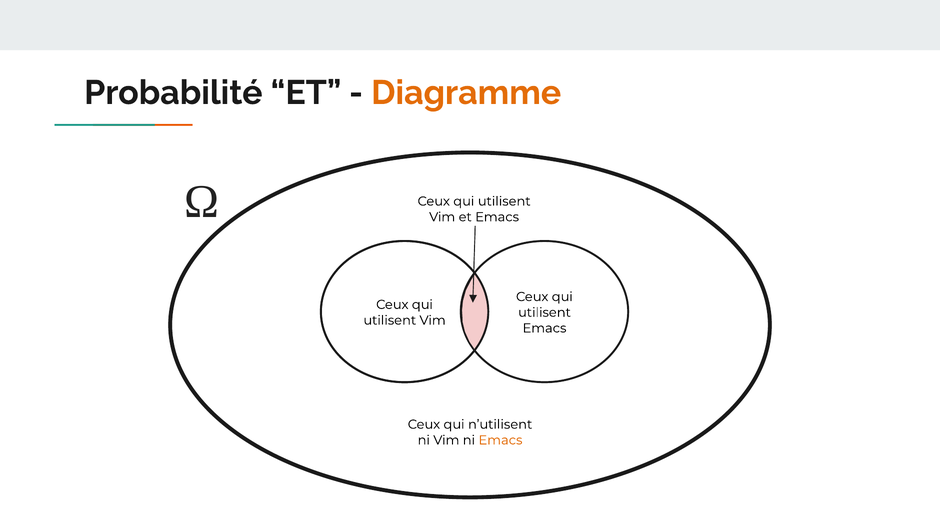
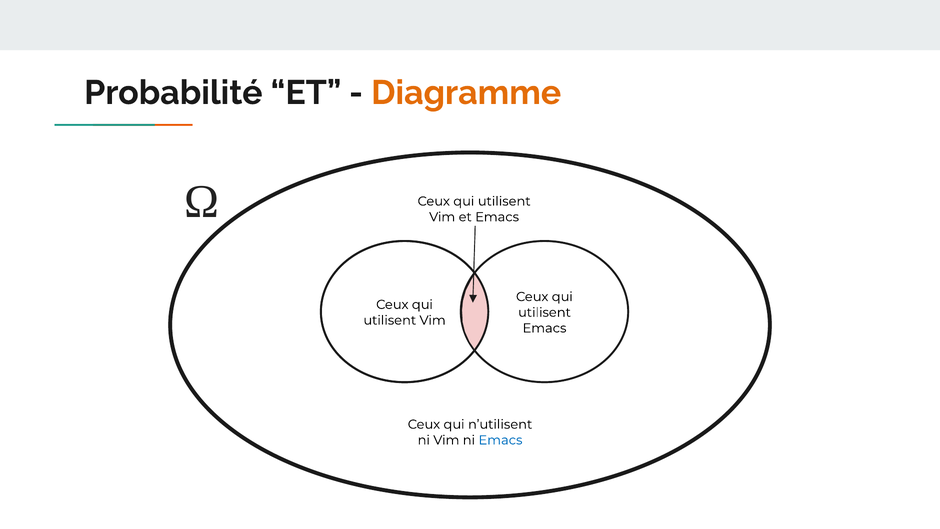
Emacs colour: orange -> blue (500, 440)
